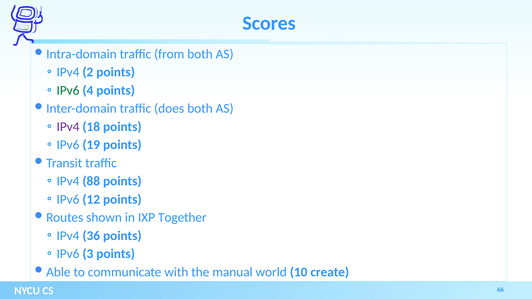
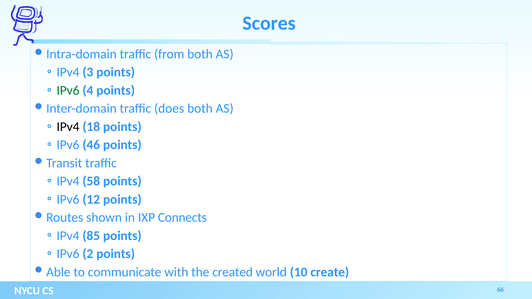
2: 2 -> 3 (88, 72)
IPv4 colour: purple -> black (68, 127)
19: 19 -> 46 (91, 145)
88: 88 -> 58 (91, 181)
Together: Together -> Connects (182, 218)
36: 36 -> 85 (91, 236)
3: 3 -> 2 (88, 254)
manual: manual -> created (233, 272)
